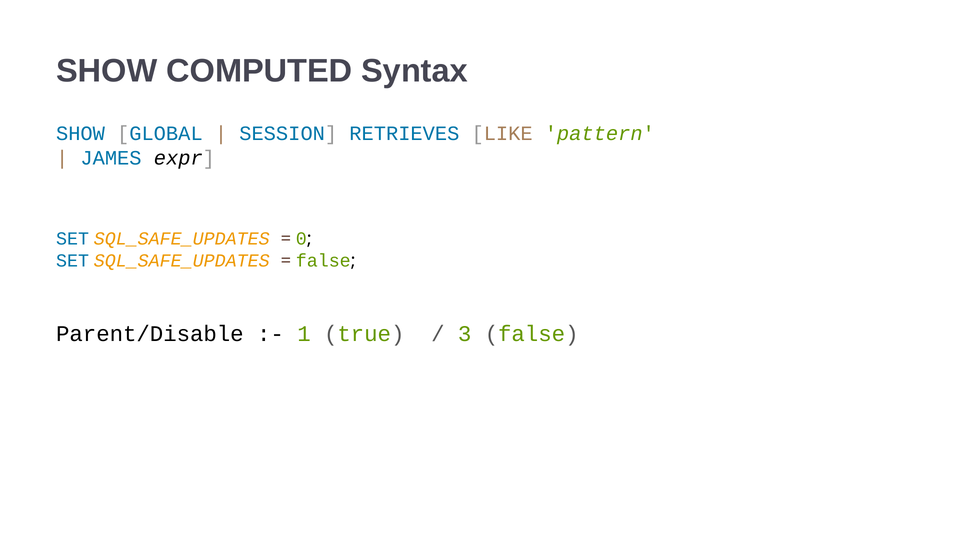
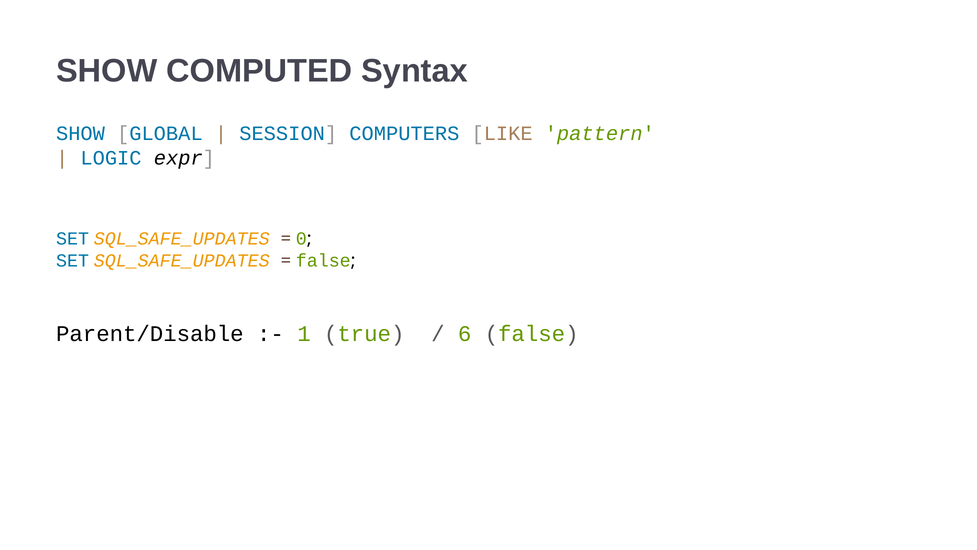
RETRIEVES: RETRIEVES -> COMPUTERS (404, 133)
JAMES: JAMES -> LOGIC (111, 158)
3: 3 -> 6 (465, 333)
